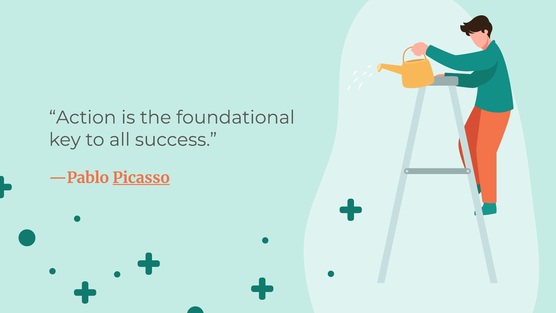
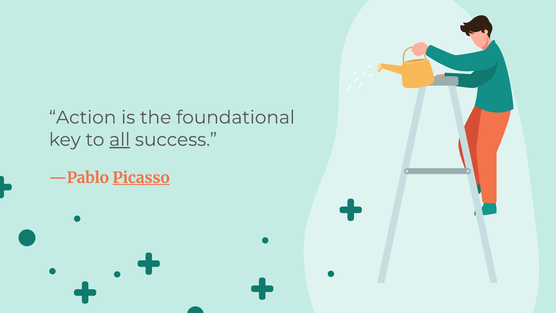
all underline: none -> present (120, 140)
